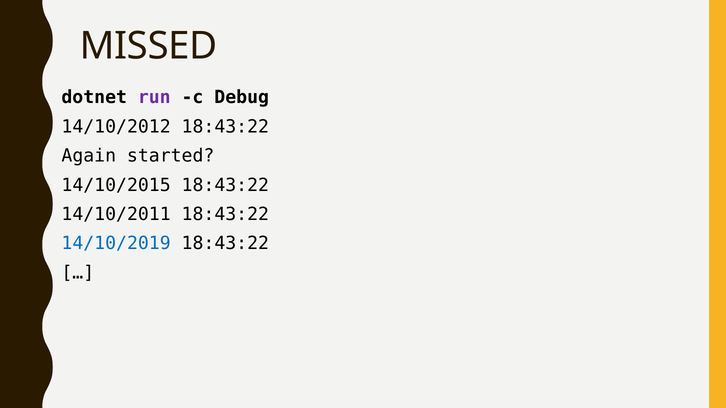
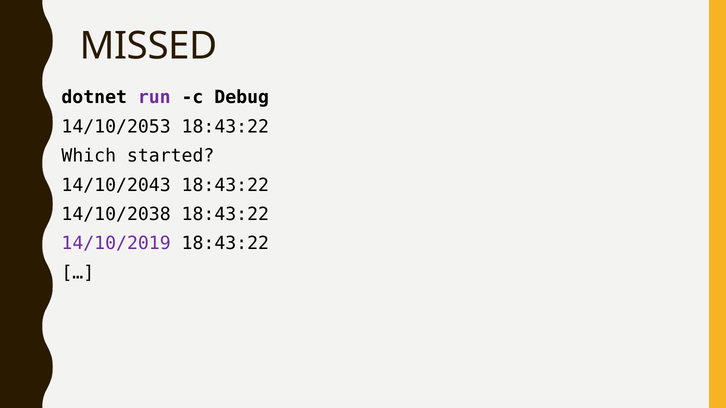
14/10/2012: 14/10/2012 -> 14/10/2053 (116, 127)
Again: Again -> Which (89, 156)
14/10/2015: 14/10/2015 -> 14/10/2043 (116, 185)
14/10/2011: 14/10/2011 -> 14/10/2038 (116, 214)
14/10/2019 colour: blue -> purple (116, 244)
